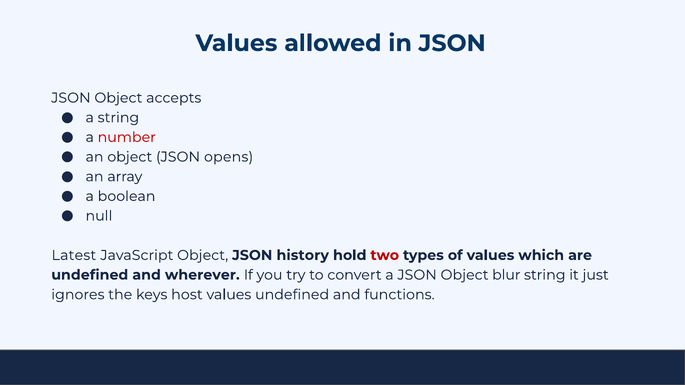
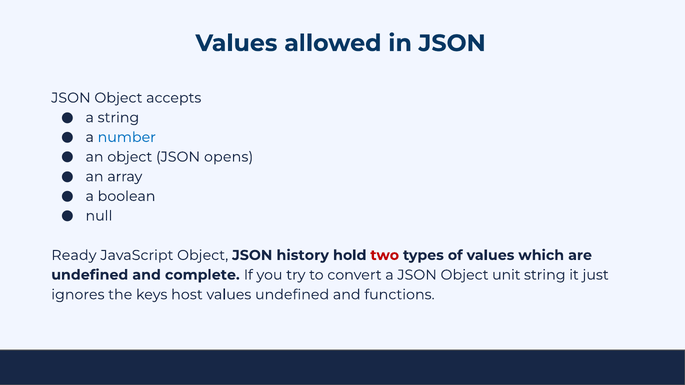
number colour: red -> blue (127, 137)
Latest: Latest -> Ready (74, 255)
wherever: wherever -> complete (202, 275)
blur: blur -> unit (506, 275)
